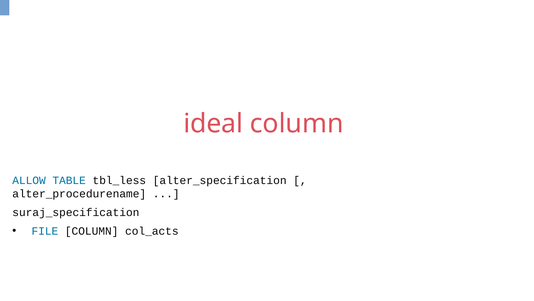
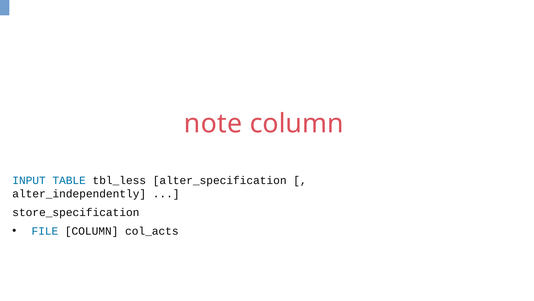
ideal: ideal -> note (213, 123)
ALLOW: ALLOW -> INPUT (29, 180)
alter_procedurename: alter_procedurename -> alter_independently (79, 193)
suraj_specification: suraj_specification -> store_specification (76, 212)
